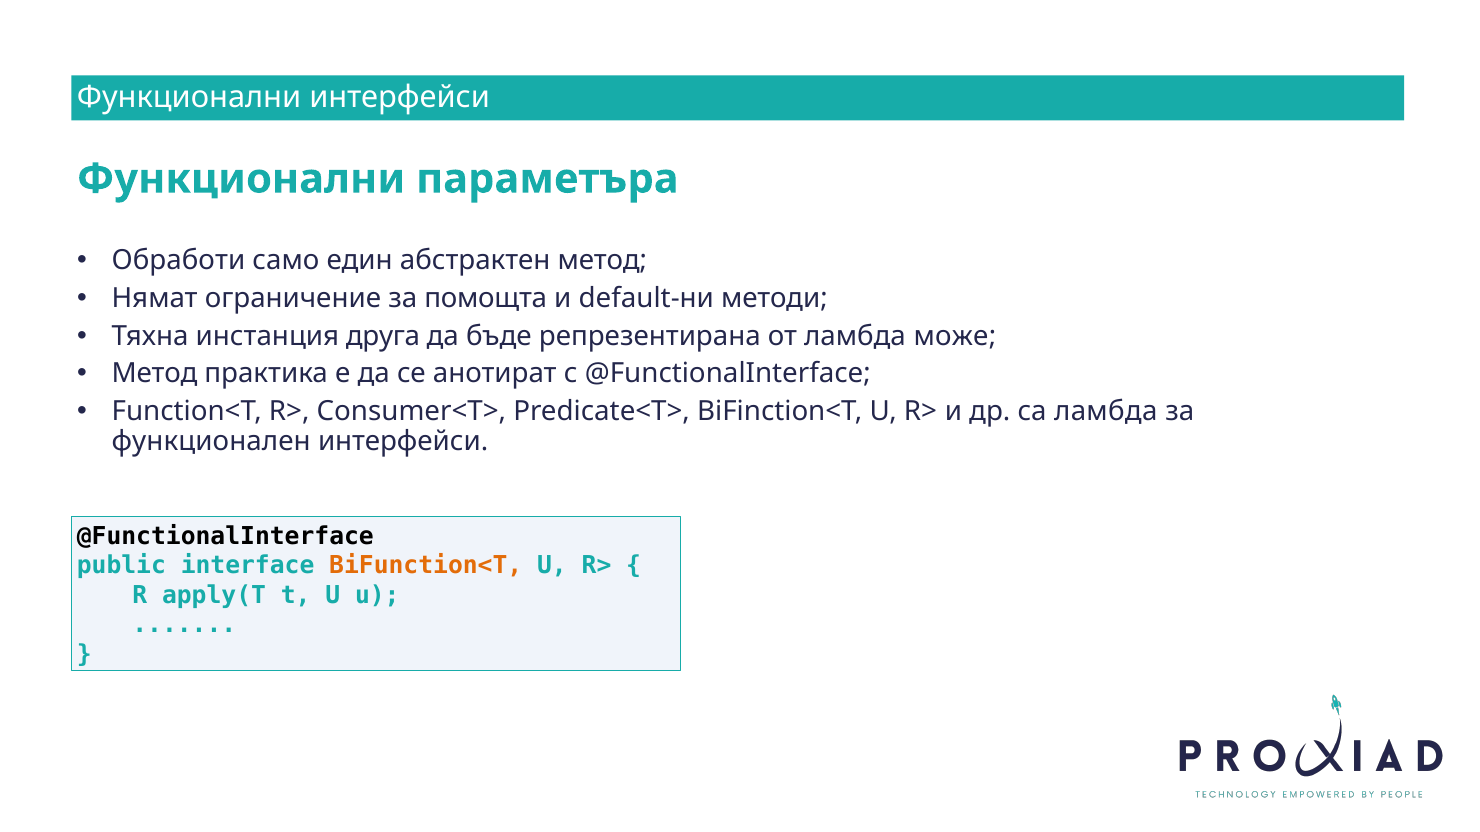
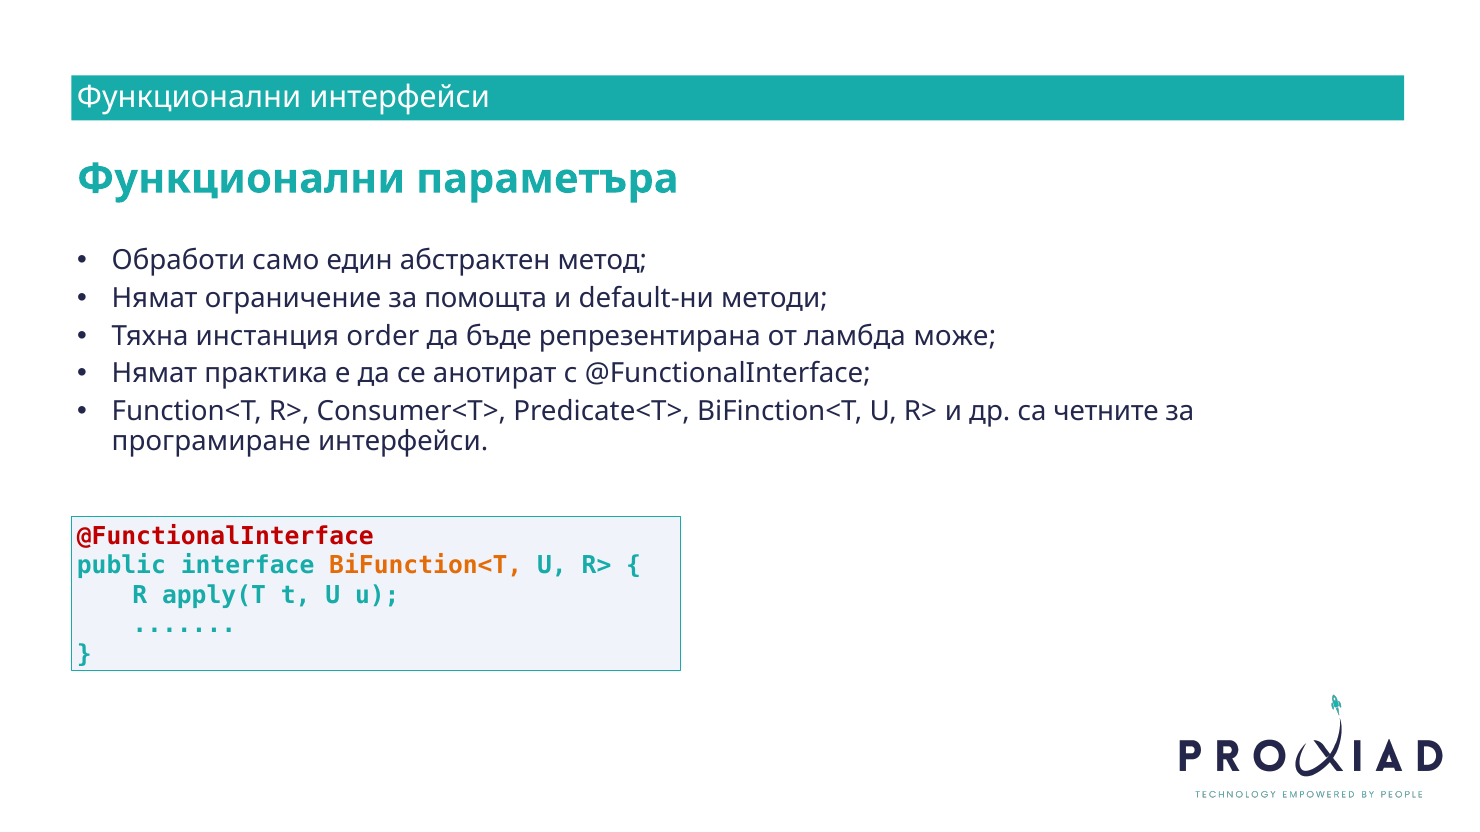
друга: друга -> order (383, 336)
Метод: Метод -> Нямат (154, 374)
са ламбда: ламбда -> четните (1106, 412)
функционален: функционален -> програмиране (211, 442)
@FunctionalInterface colour: black -> red (225, 536)
